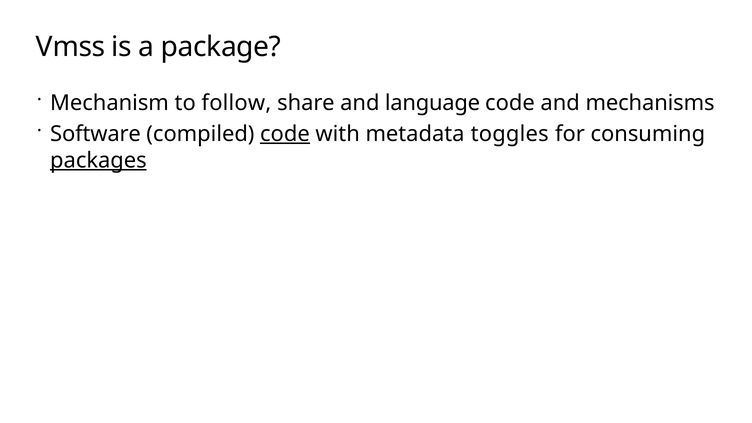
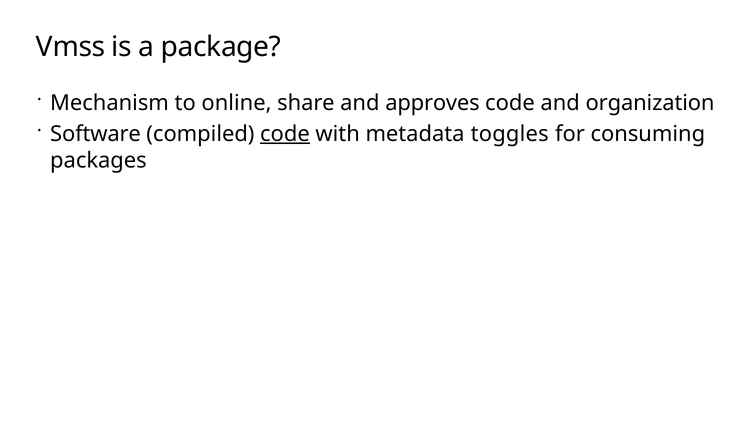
follow: follow -> online (237, 103)
language: language -> approves (432, 103)
mechanisms: mechanisms -> organization (650, 103)
packages underline: present -> none (98, 160)
